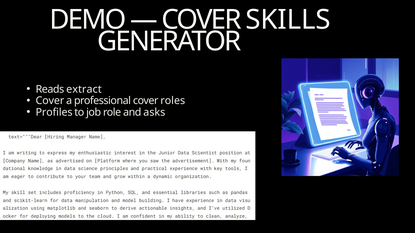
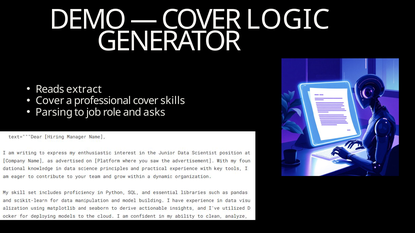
SKILLS: SKILLS -> LOGIC (288, 20)
roles: roles -> skills (173, 101)
Profiles: Profiles -> Parsing (54, 113)
